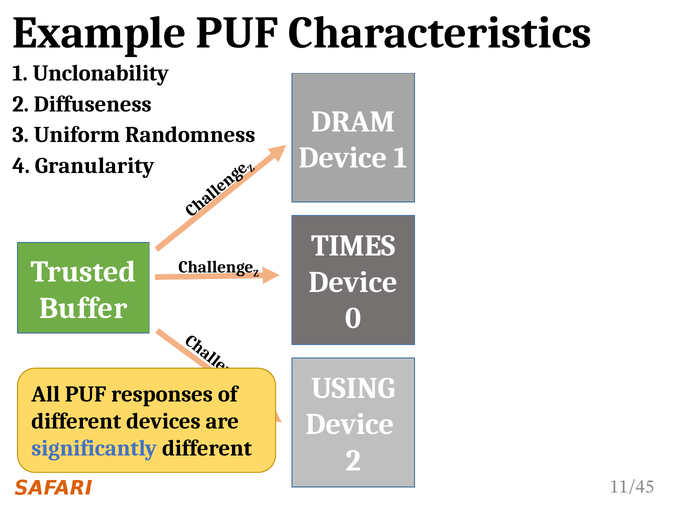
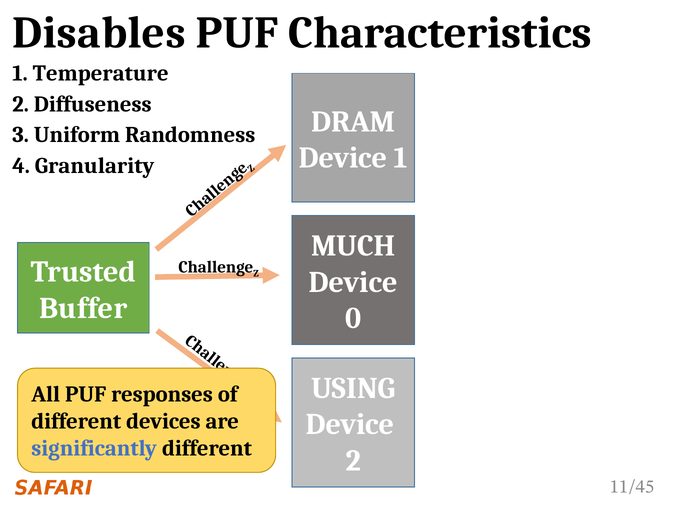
Example: Example -> Disables (99, 33)
Unclonability: Unclonability -> Temperature (101, 73)
TIMES: TIMES -> MUCH (353, 246)
